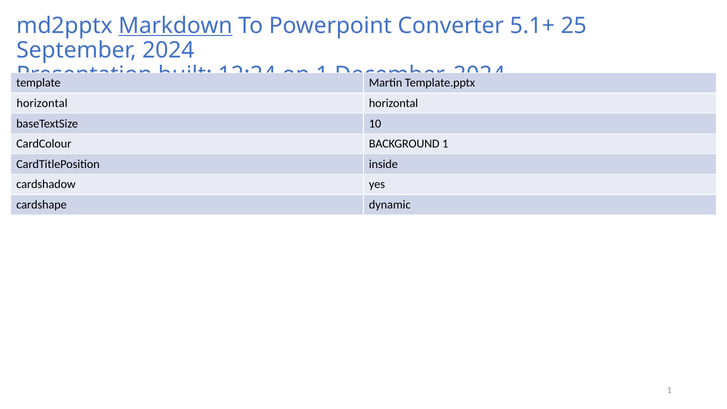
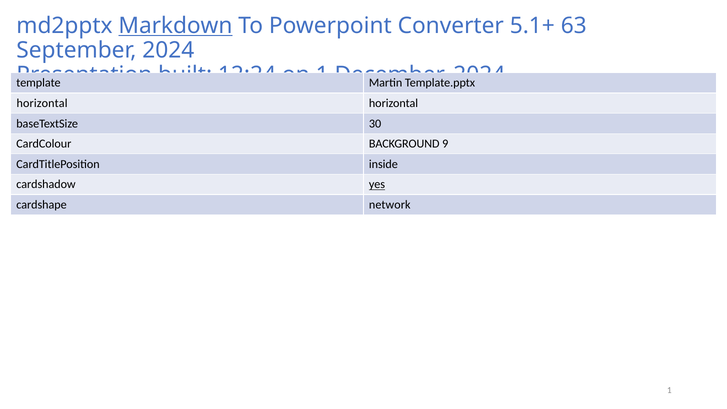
25: 25 -> 63 (574, 26)
10: 10 -> 30 (375, 124)
BACKGROUND 1: 1 -> 9 (445, 144)
yes underline: none -> present (377, 184)
dynamic: dynamic -> network (390, 205)
